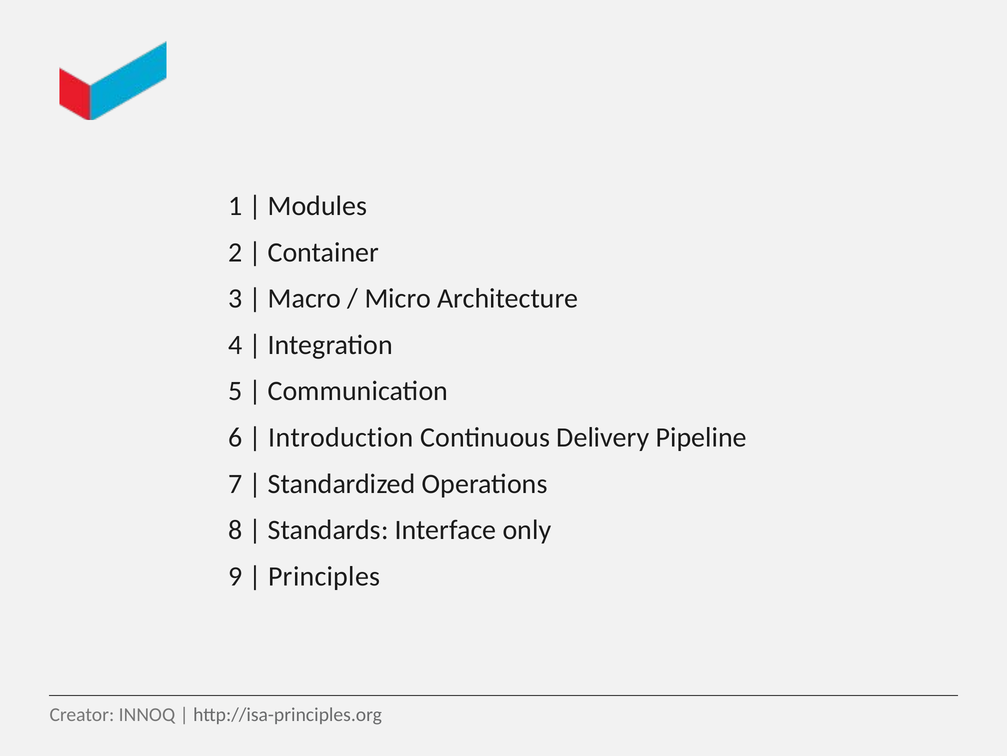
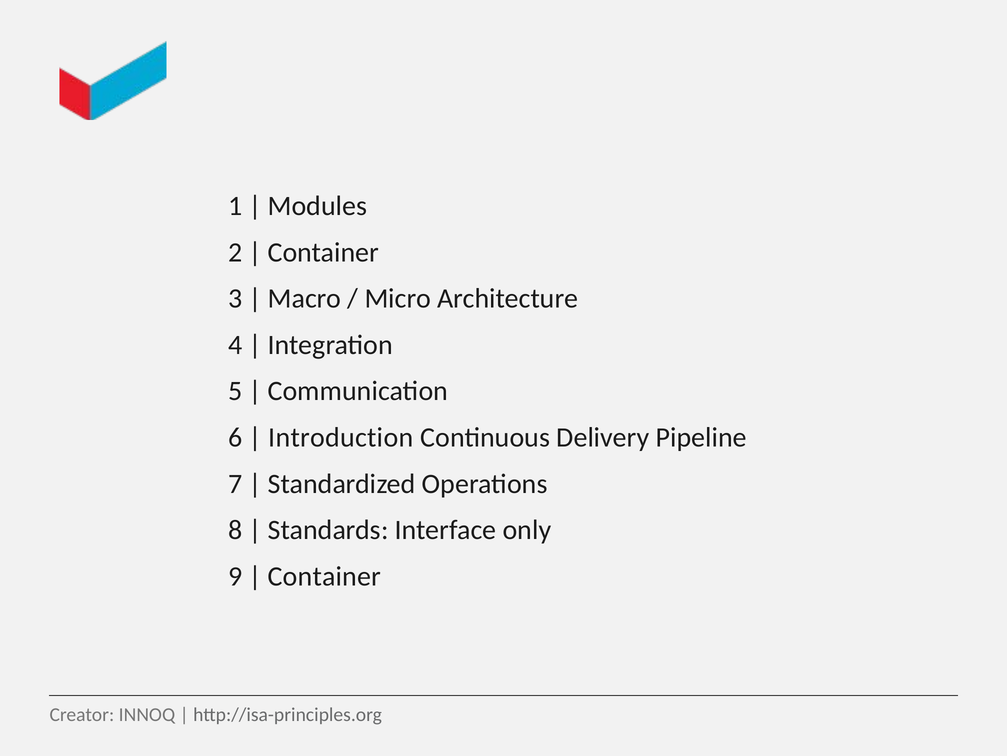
Principles: Principles -> Container (324, 576)
